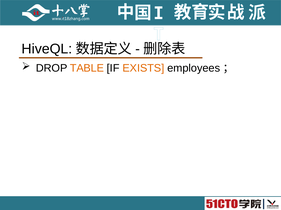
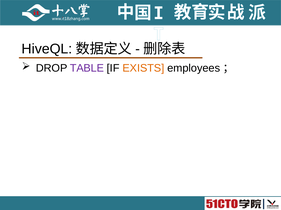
TABLE colour: orange -> purple (87, 68)
